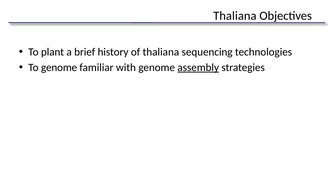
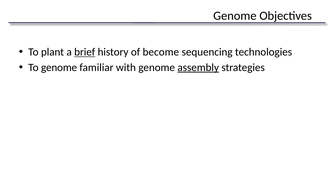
Thaliana: Thaliana -> Genome (235, 16)
brief underline: none -> present (85, 52)
of thaliana: thaliana -> become (161, 52)
